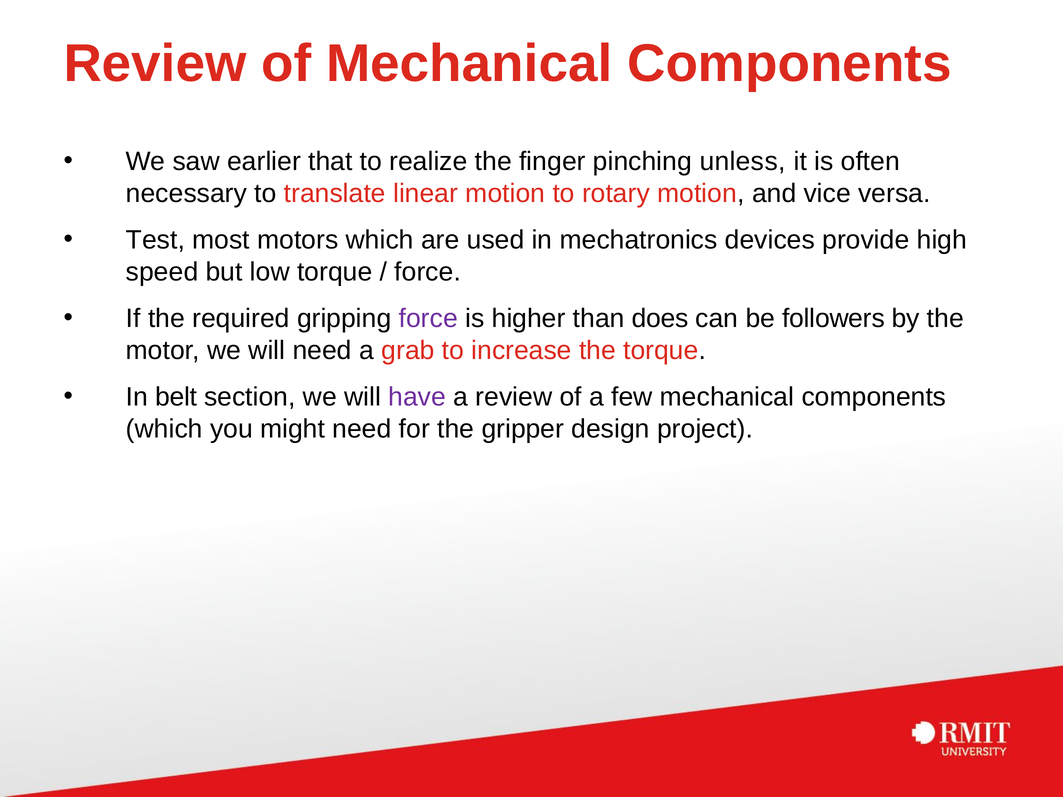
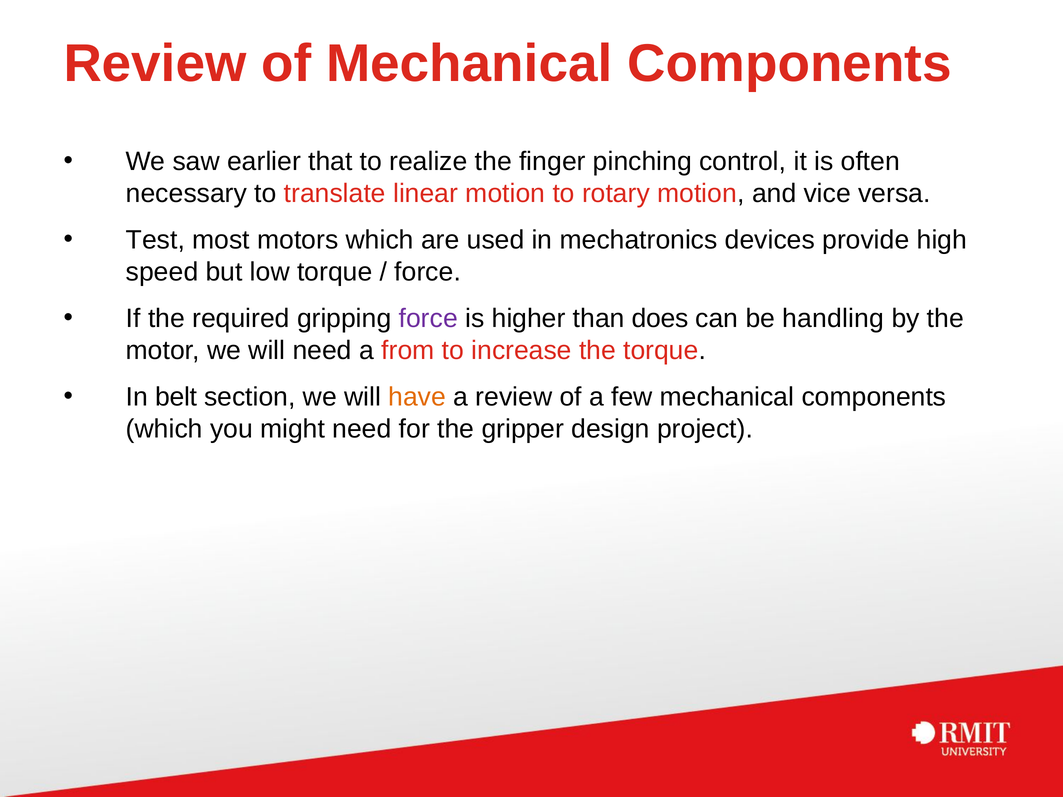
unless: unless -> control (743, 162)
followers: followers -> handling (833, 319)
grab: grab -> from (408, 351)
have colour: purple -> orange (417, 397)
